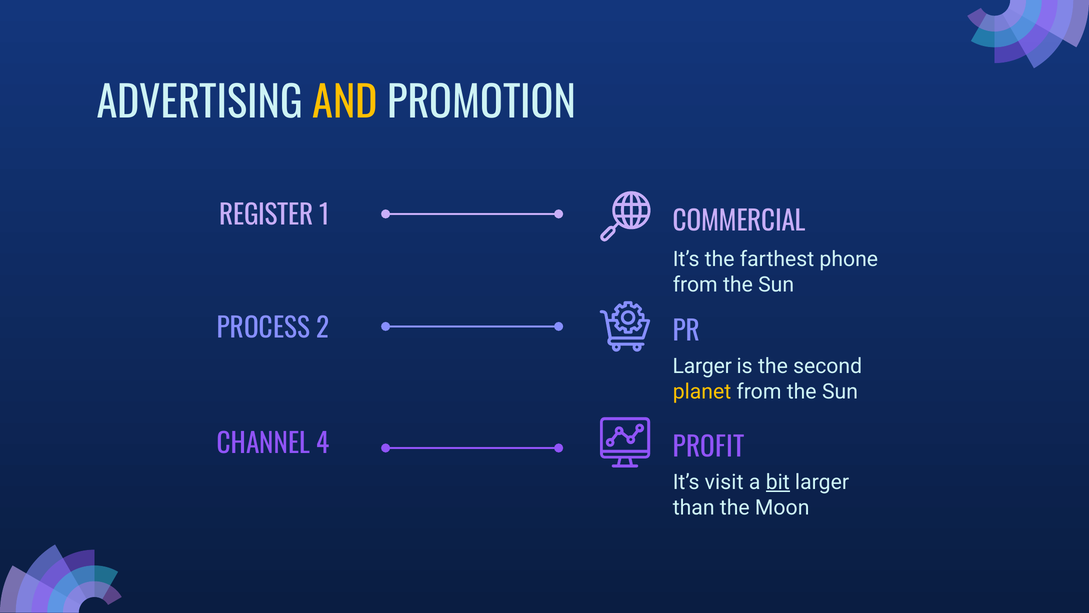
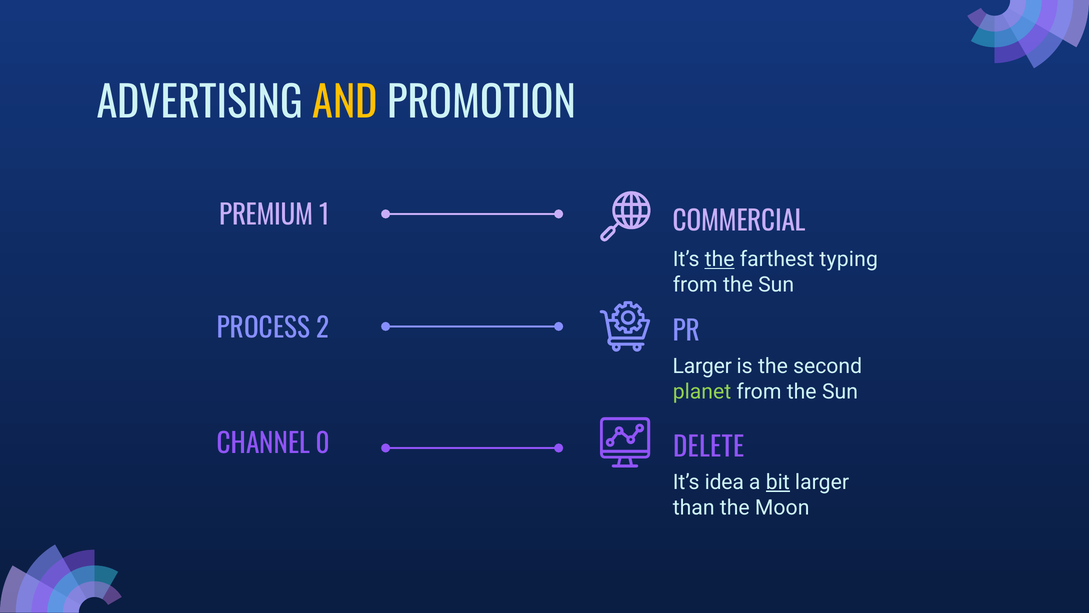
REGISTER: REGISTER -> PREMIUM (266, 216)
the underline: none -> present (720, 259)
phone: phone -> typing (849, 259)
planet colour: yellow -> light green (702, 391)
4: 4 -> 0 (323, 444)
PROFIT: PROFIT -> DELETE (709, 447)
visit: visit -> idea (724, 482)
